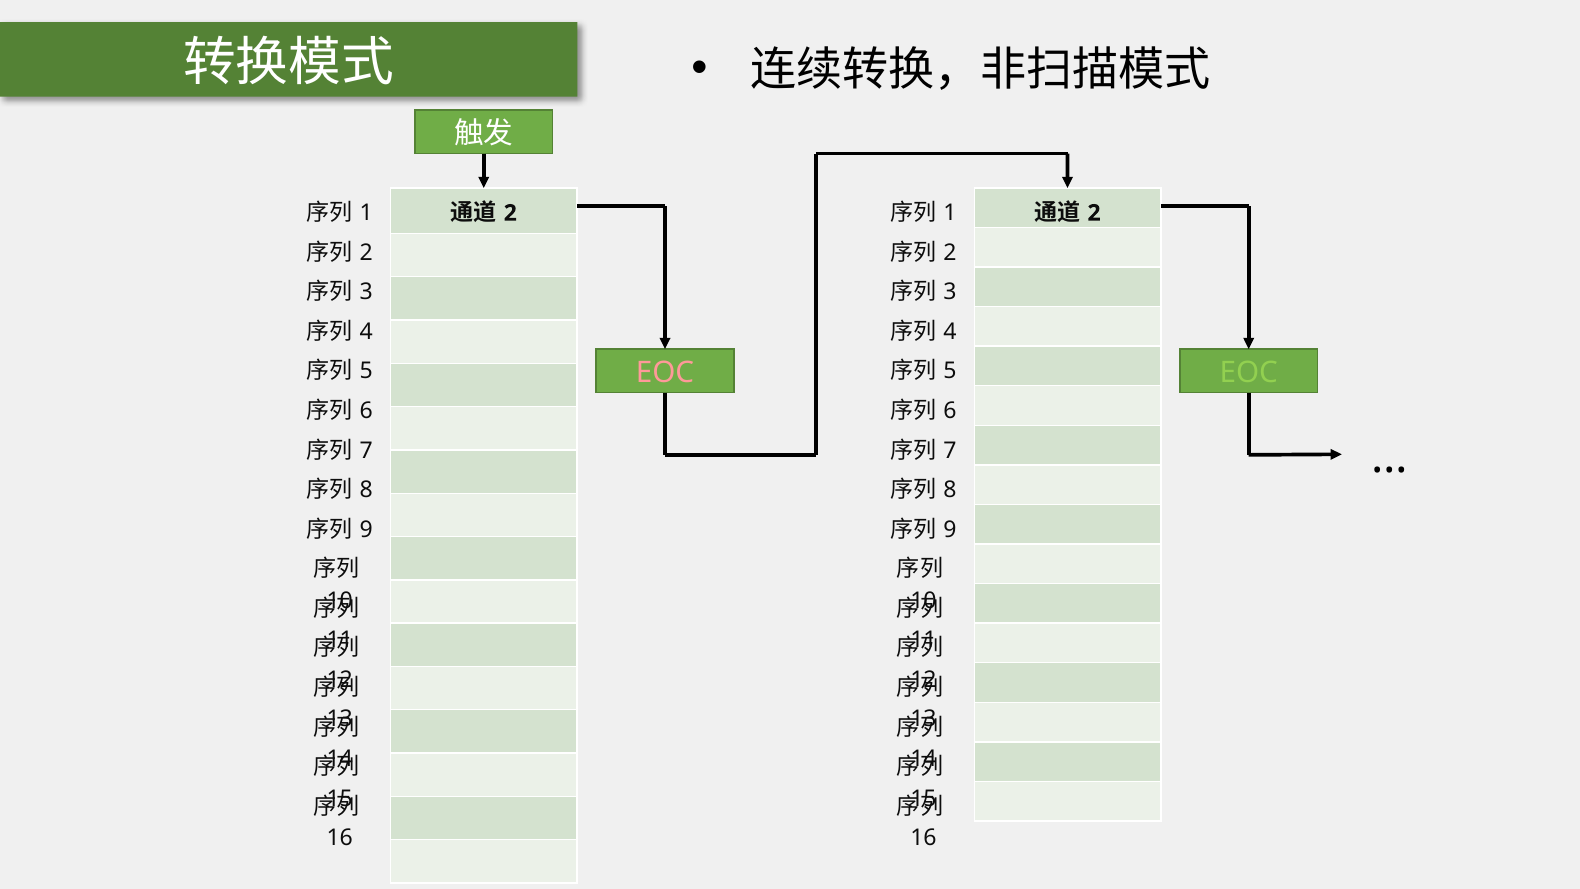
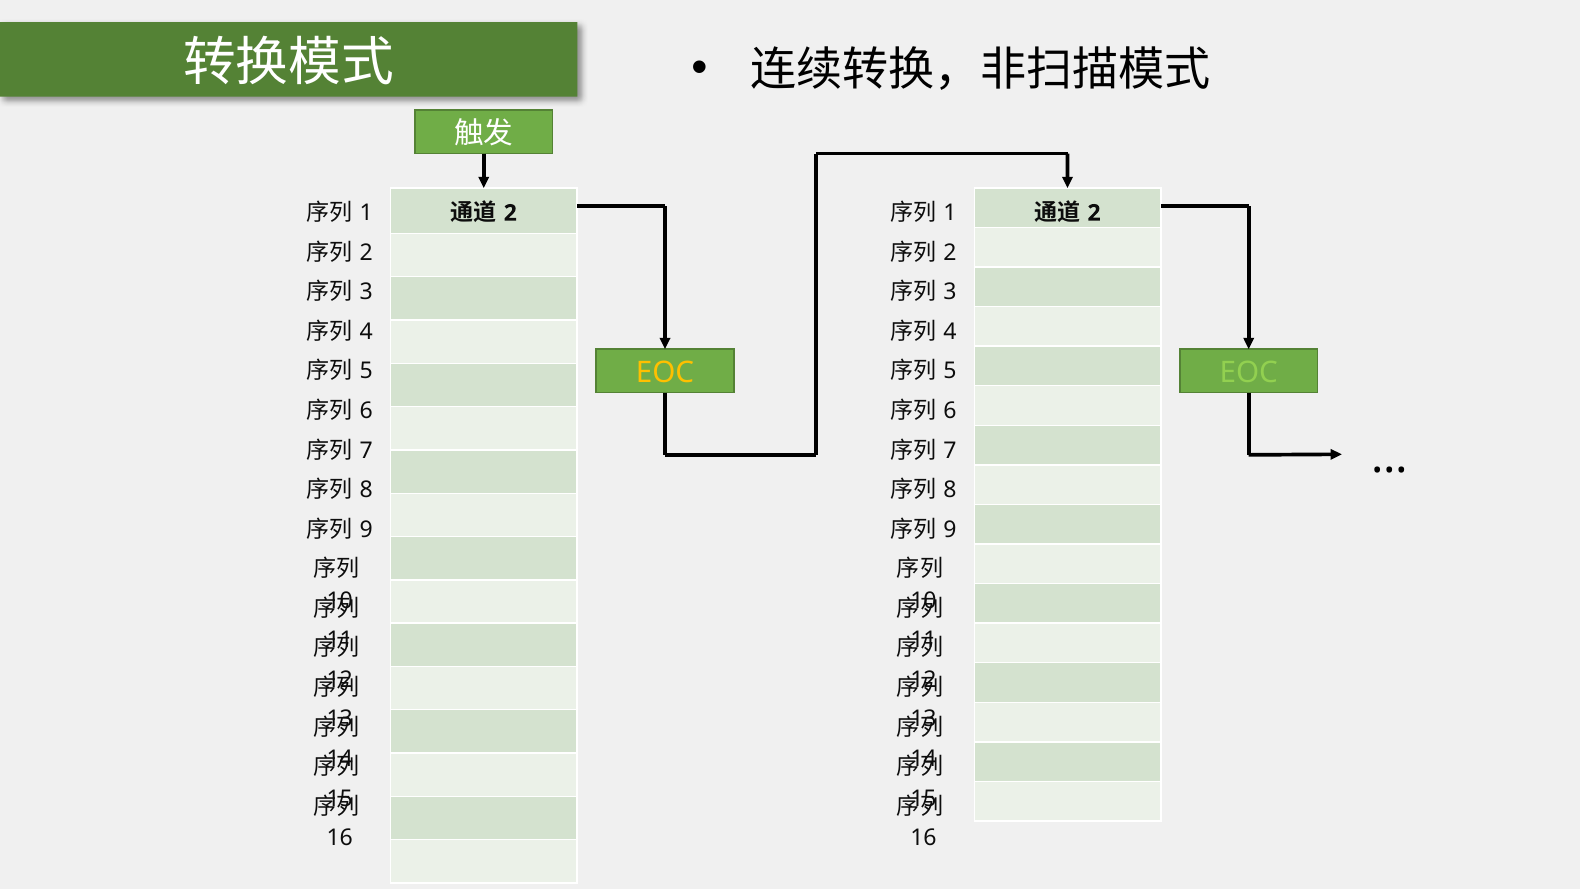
EOC colour: pink -> yellow (665, 373)
